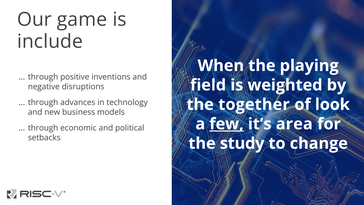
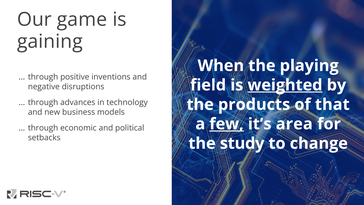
include: include -> gaining (50, 41)
weighted underline: none -> present (285, 85)
together: together -> products (254, 104)
look: look -> that (332, 104)
